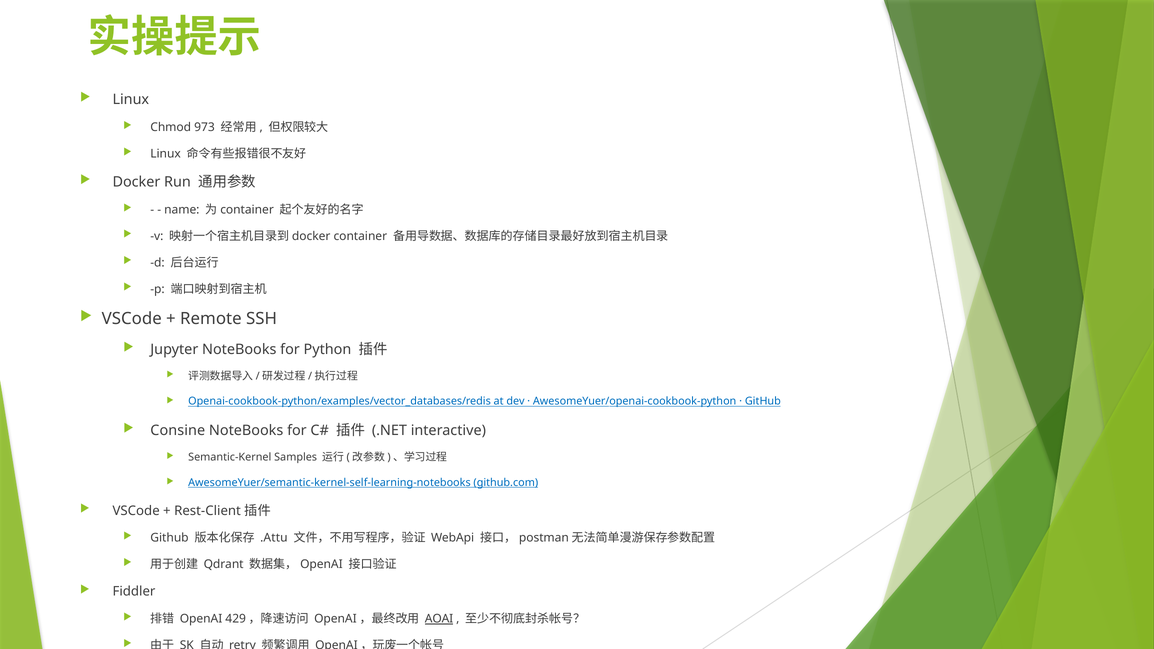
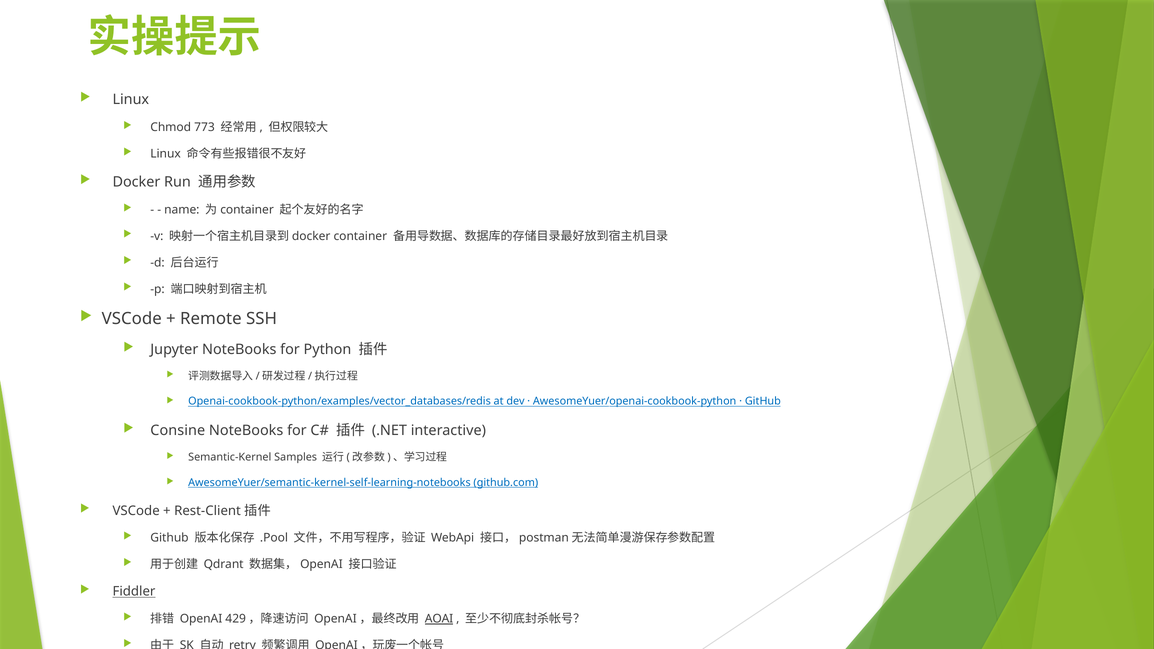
973: 973 -> 773 (205, 127)
.Attu: .Attu -> .Pool (274, 538)
Fiddler underline: none -> present (134, 592)
